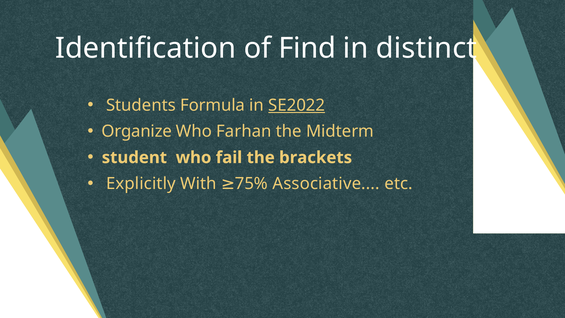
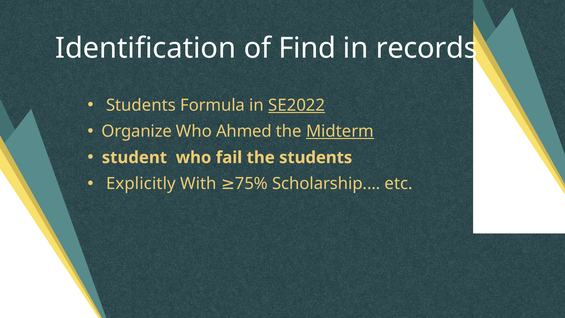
distinct: distinct -> records (427, 48)
Farhan: Farhan -> Ahmed (244, 131)
Midterm underline: none -> present (340, 131)
the brackets: brackets -> students (316, 157)
Associative: Associative -> Scholarship (326, 184)
